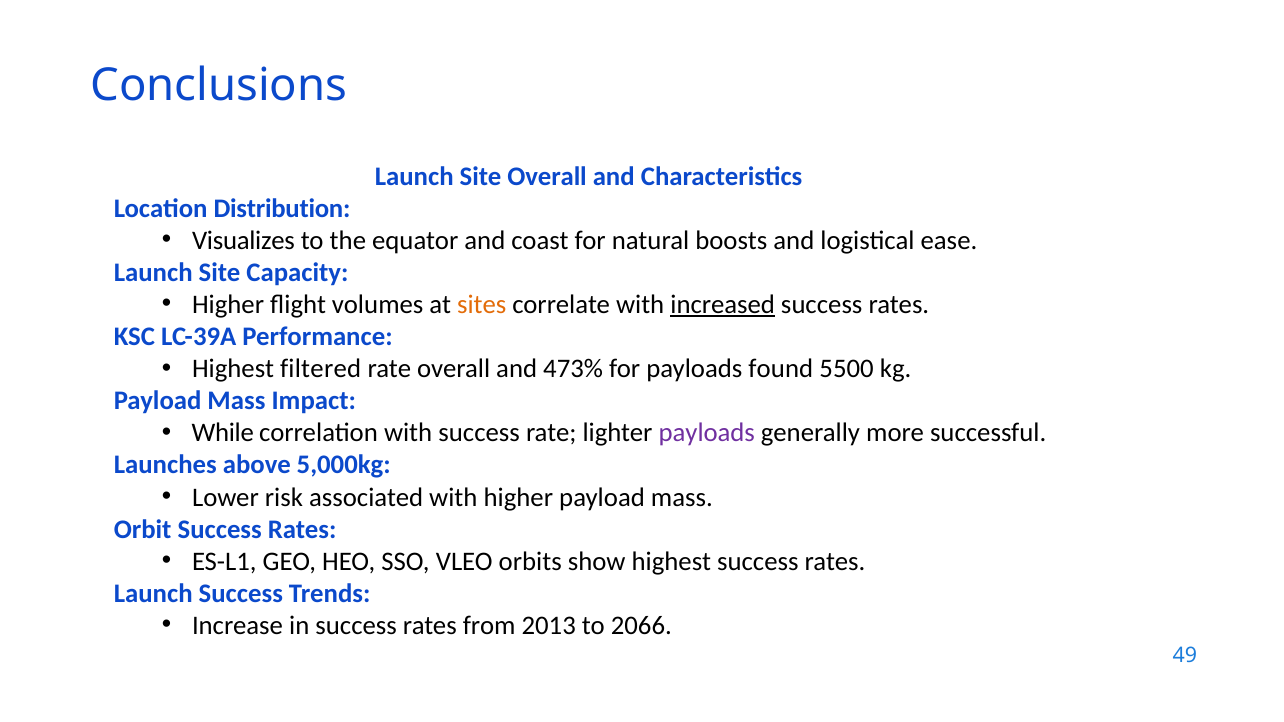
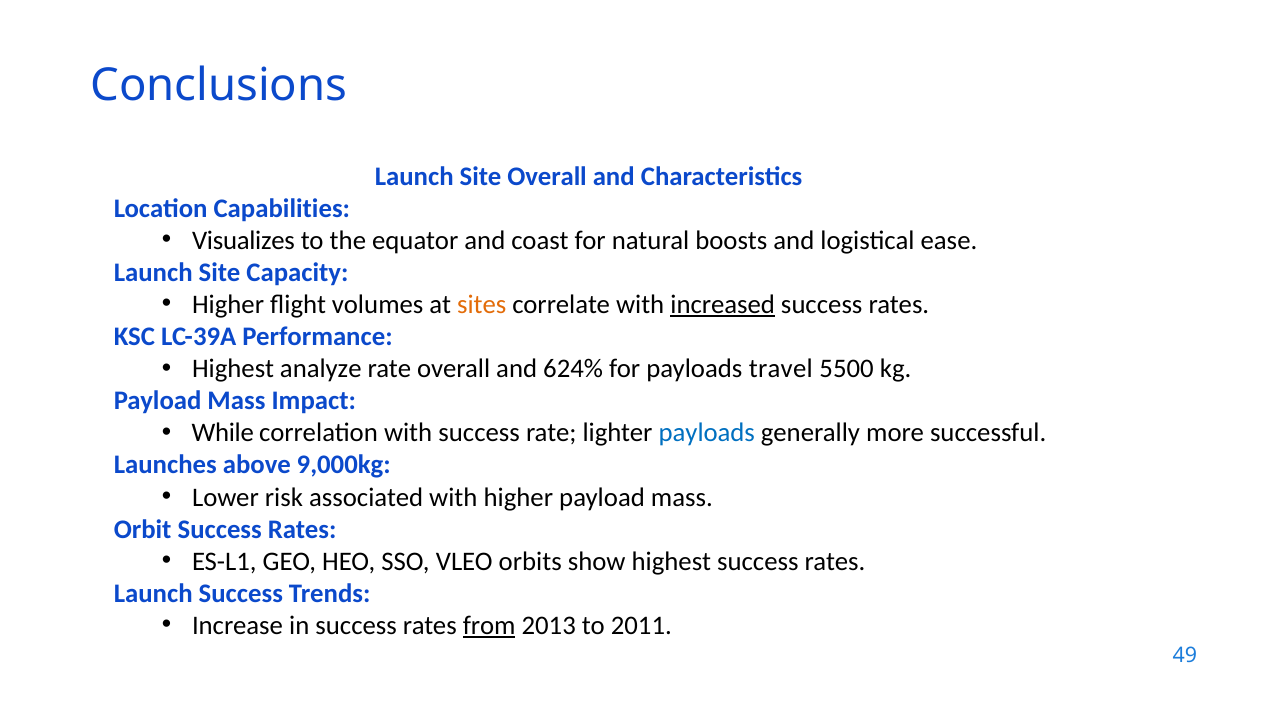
Distribution: Distribution -> Capabilities (282, 208)
filtered: filtered -> analyze (321, 369)
473%: 473% -> 624% (573, 369)
found: found -> travel (781, 369)
payloads colour: purple -> blue (707, 433)
5,000kg: 5,000kg -> 9,000kg (344, 465)
from underline: none -> present (489, 626)
2066: 2066 -> 2011 (641, 626)
